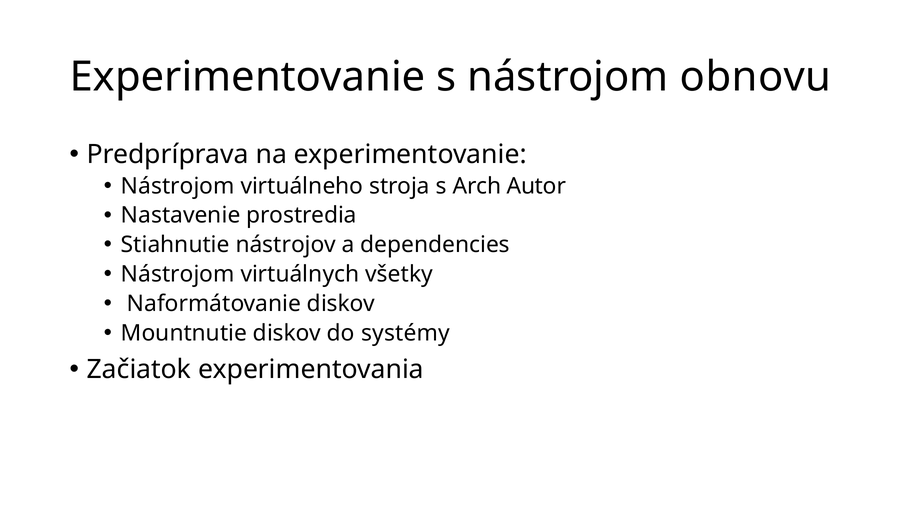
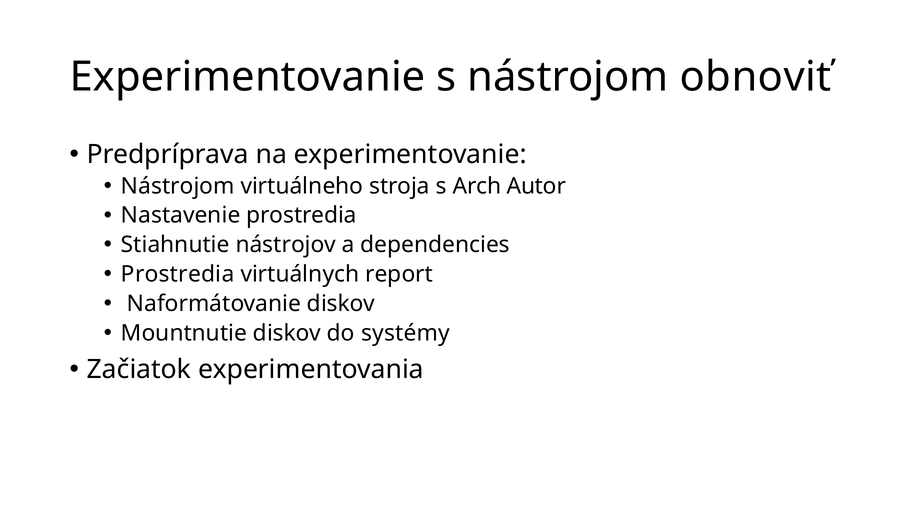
obnovu: obnovu -> obnoviť (756, 77)
Nástrojom: Nástrojom -> Prostredia (178, 274)
všetky: všetky -> report (399, 274)
